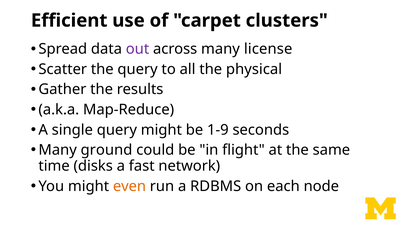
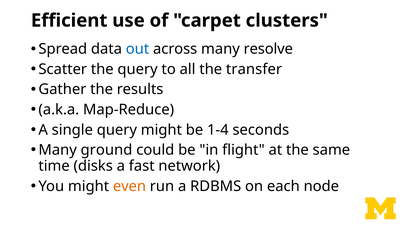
out colour: purple -> blue (137, 49)
license: license -> resolve (268, 49)
physical: physical -> transfer (254, 69)
1-9: 1-9 -> 1-4 (218, 130)
